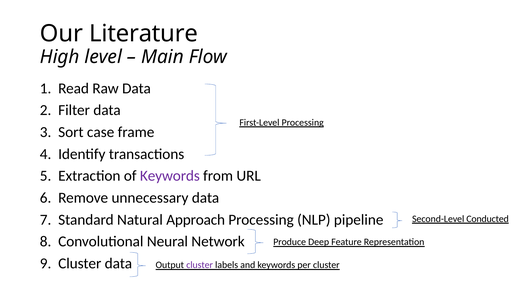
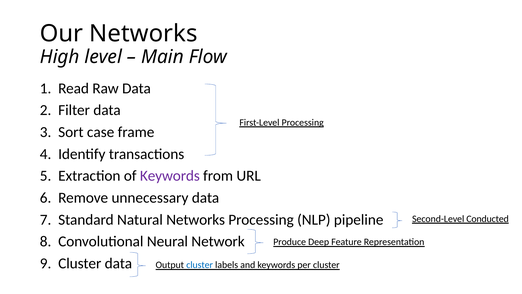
Our Literature: Literature -> Networks (143, 34)
Natural Approach: Approach -> Networks (196, 219)
cluster colour: purple -> blue (200, 265)
